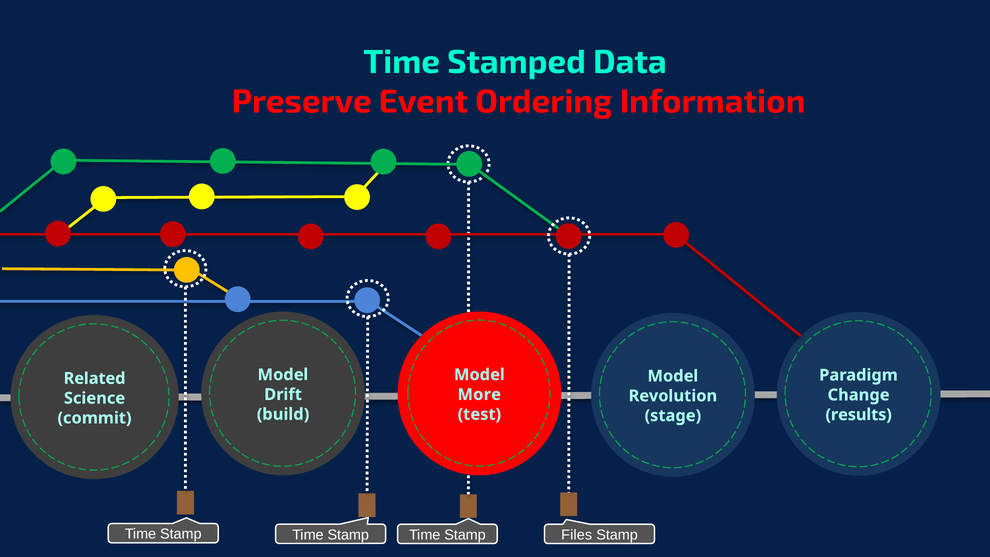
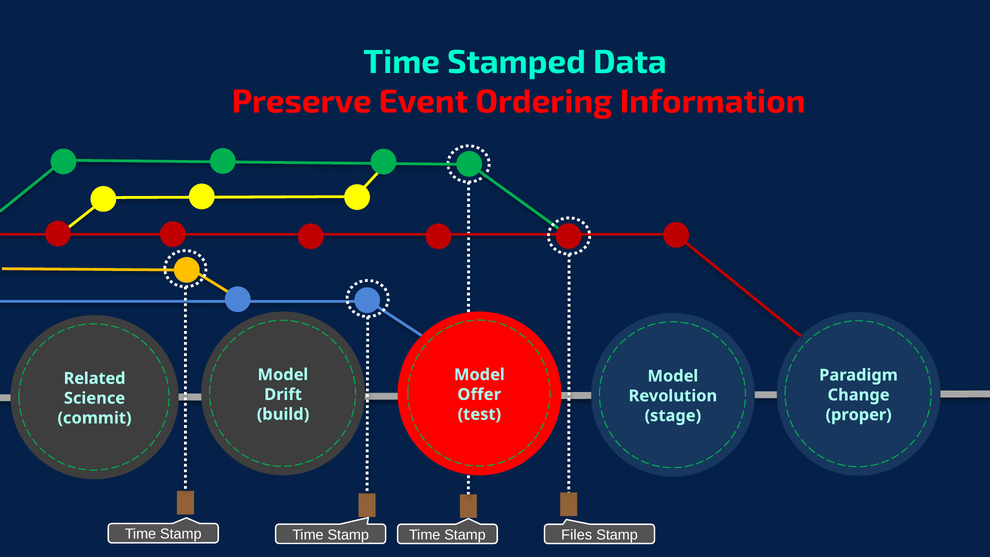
More: More -> Offer (479, 394)
results: results -> proper (859, 415)
